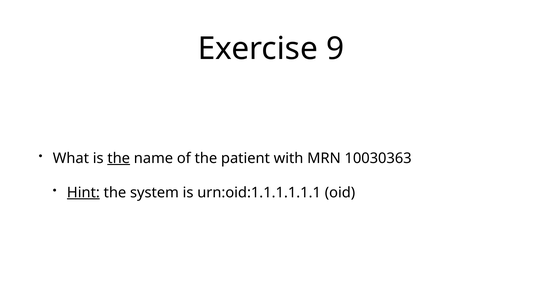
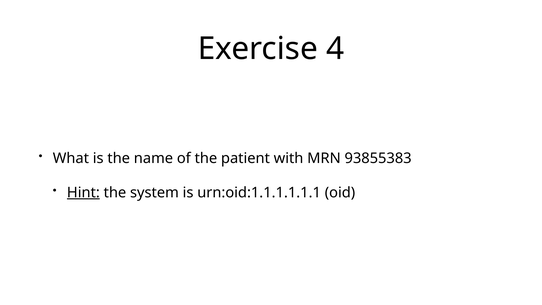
9: 9 -> 4 (335, 49)
the underline: present -> none (119, 158)
10030363: 10030363 -> 93855383 (378, 158)
